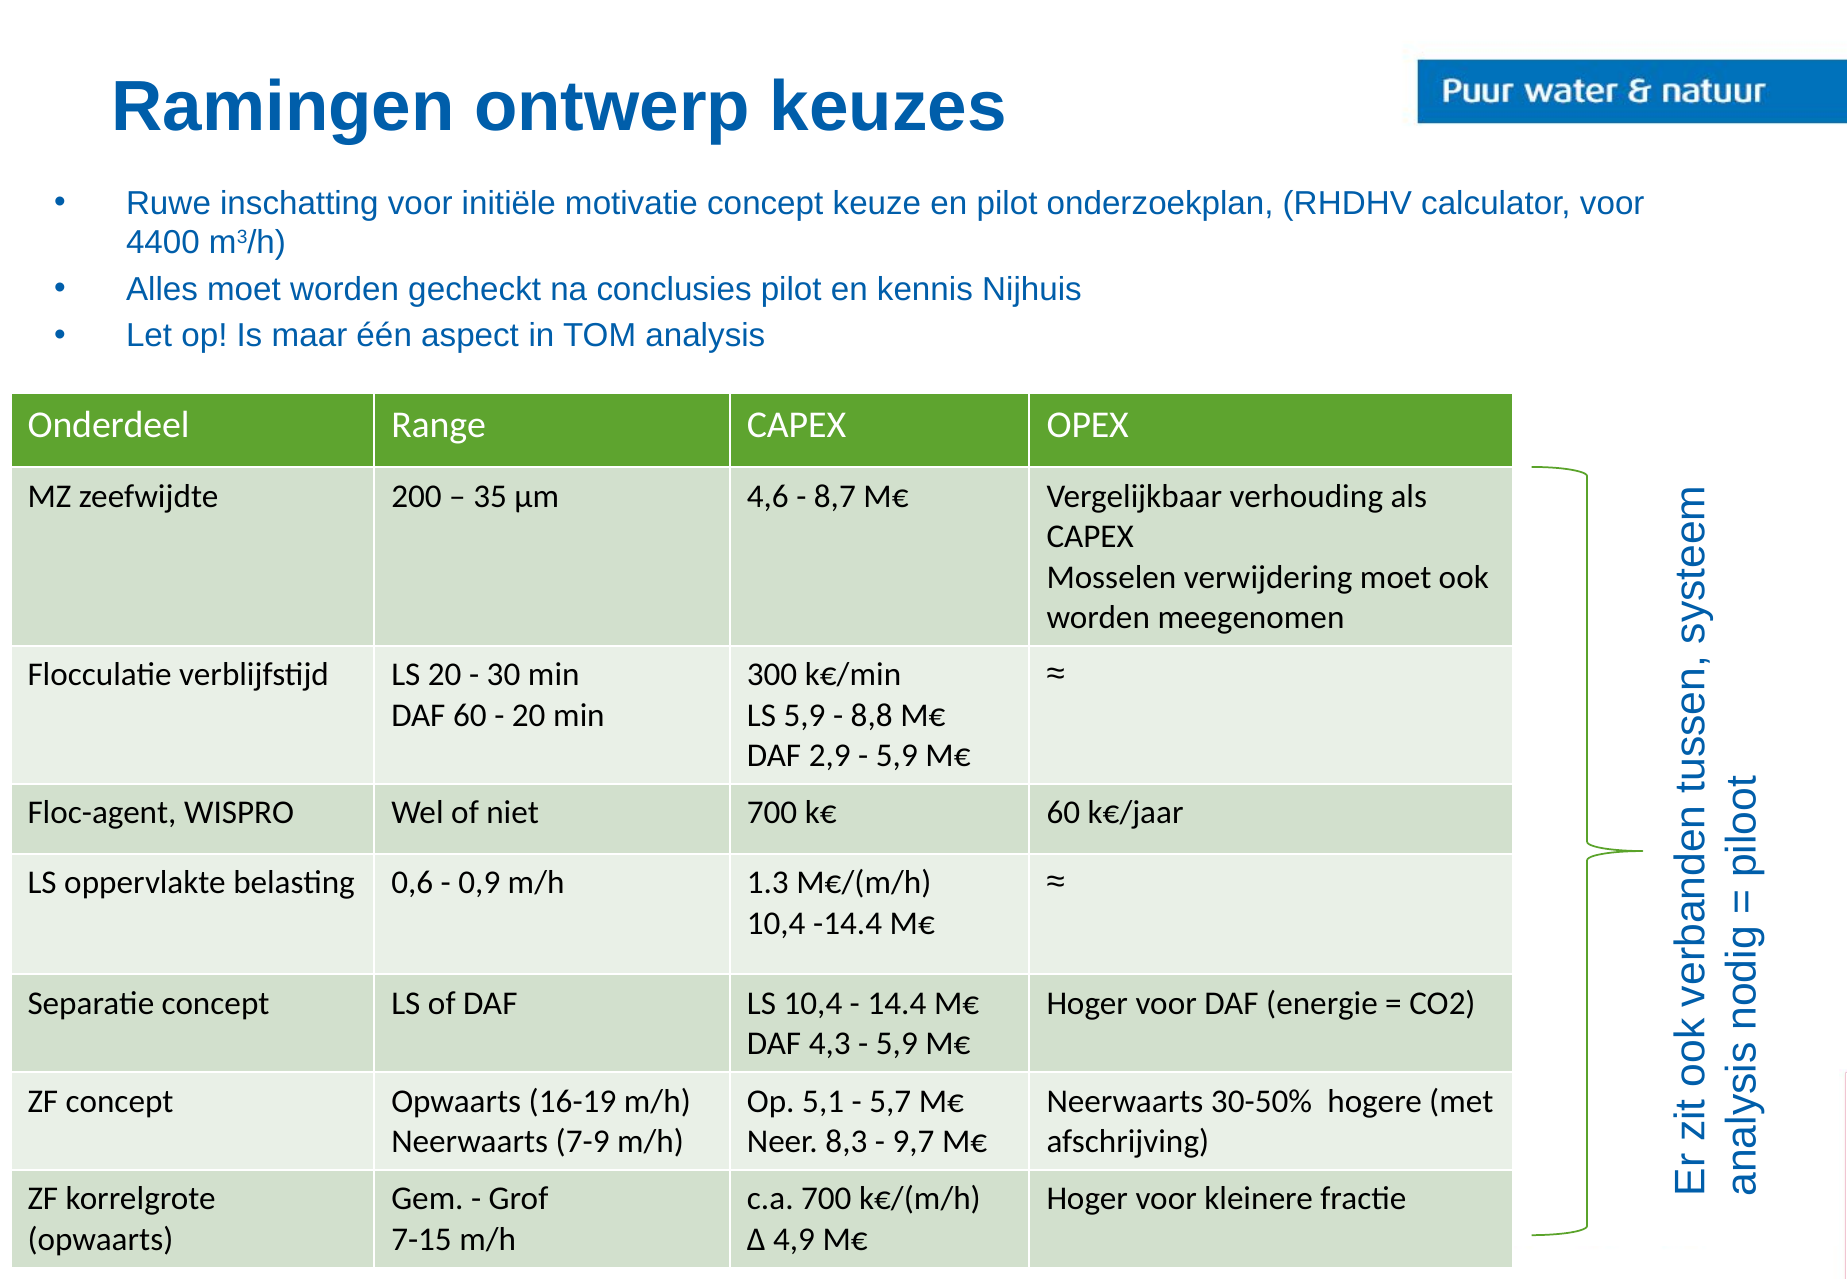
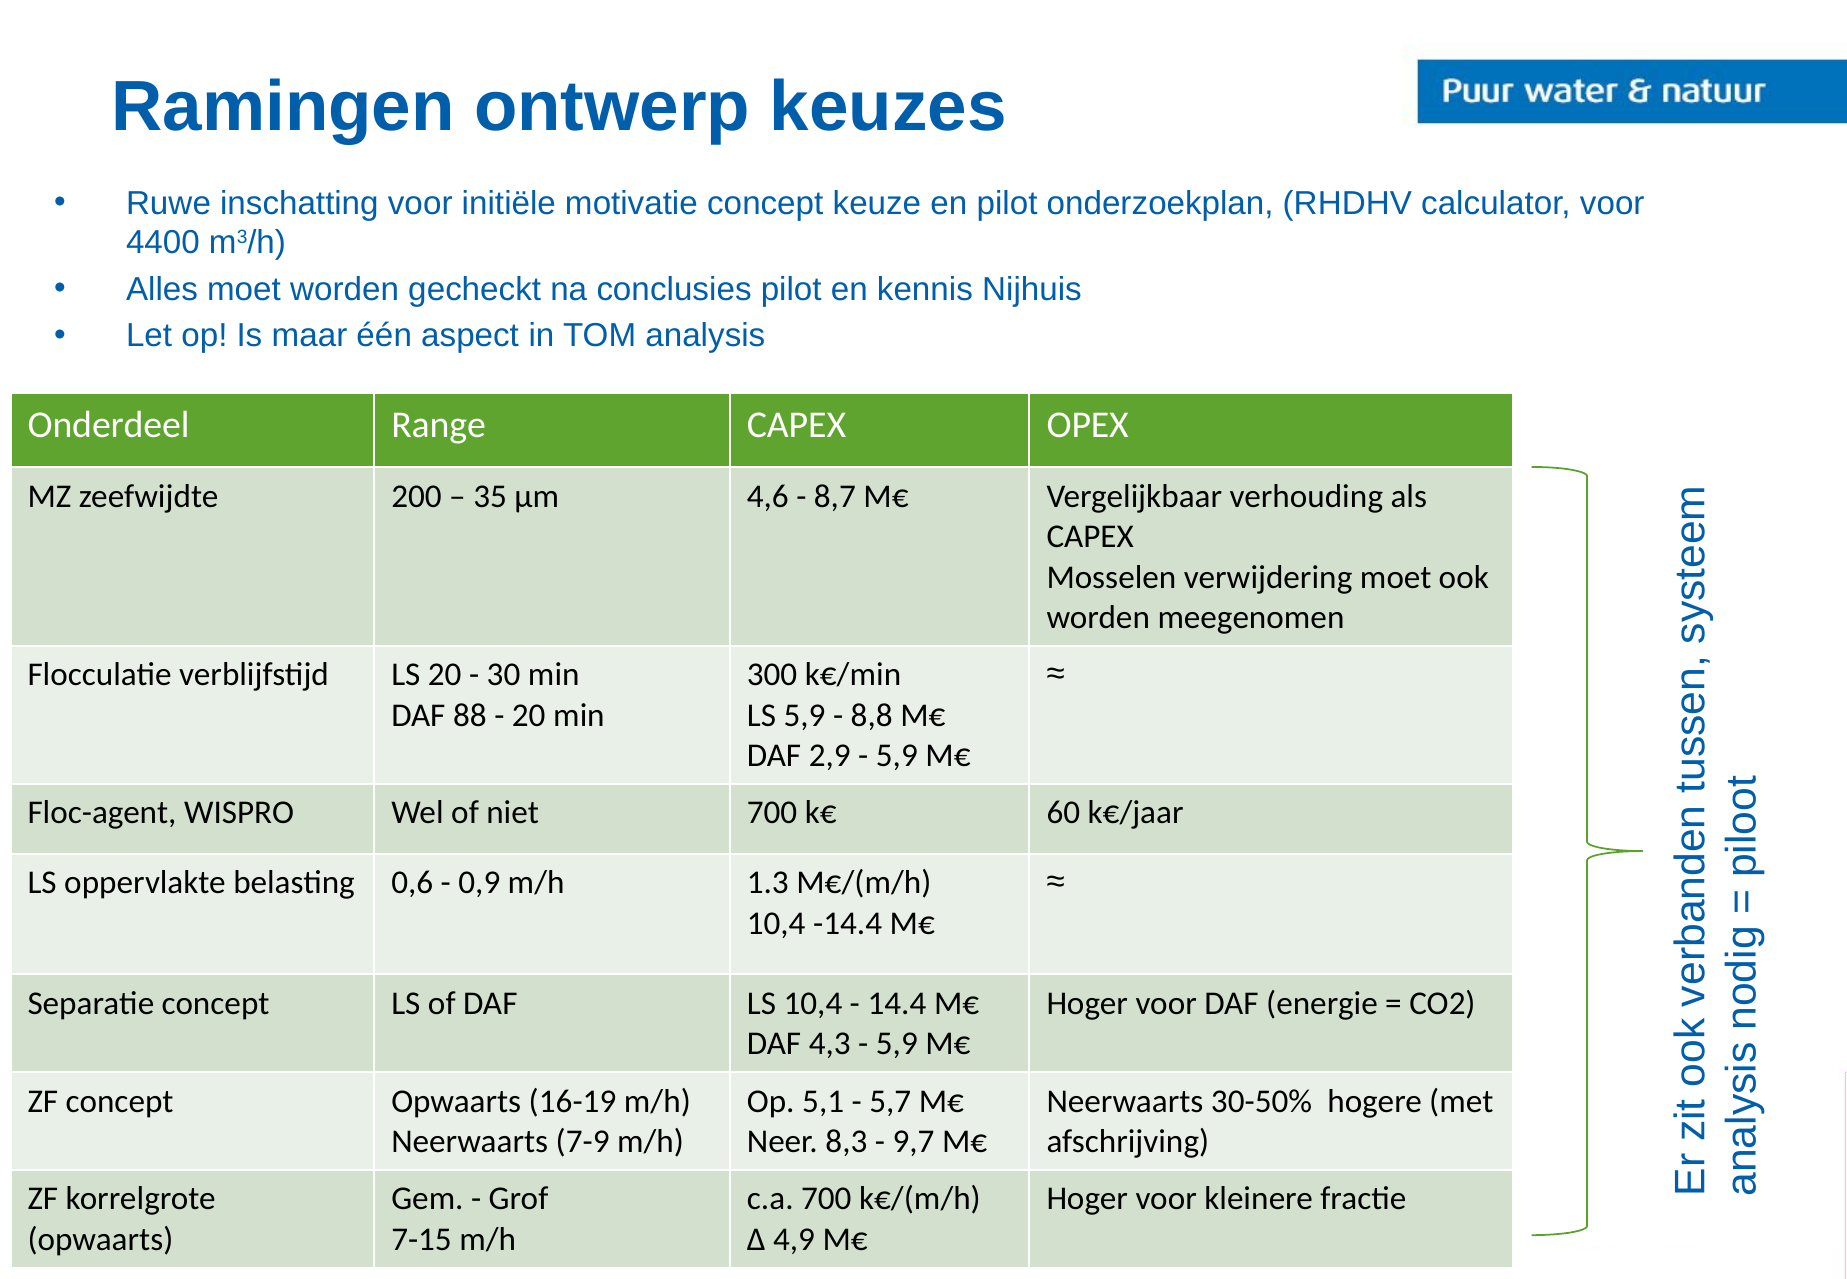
DAF 60: 60 -> 88 (470, 715)
